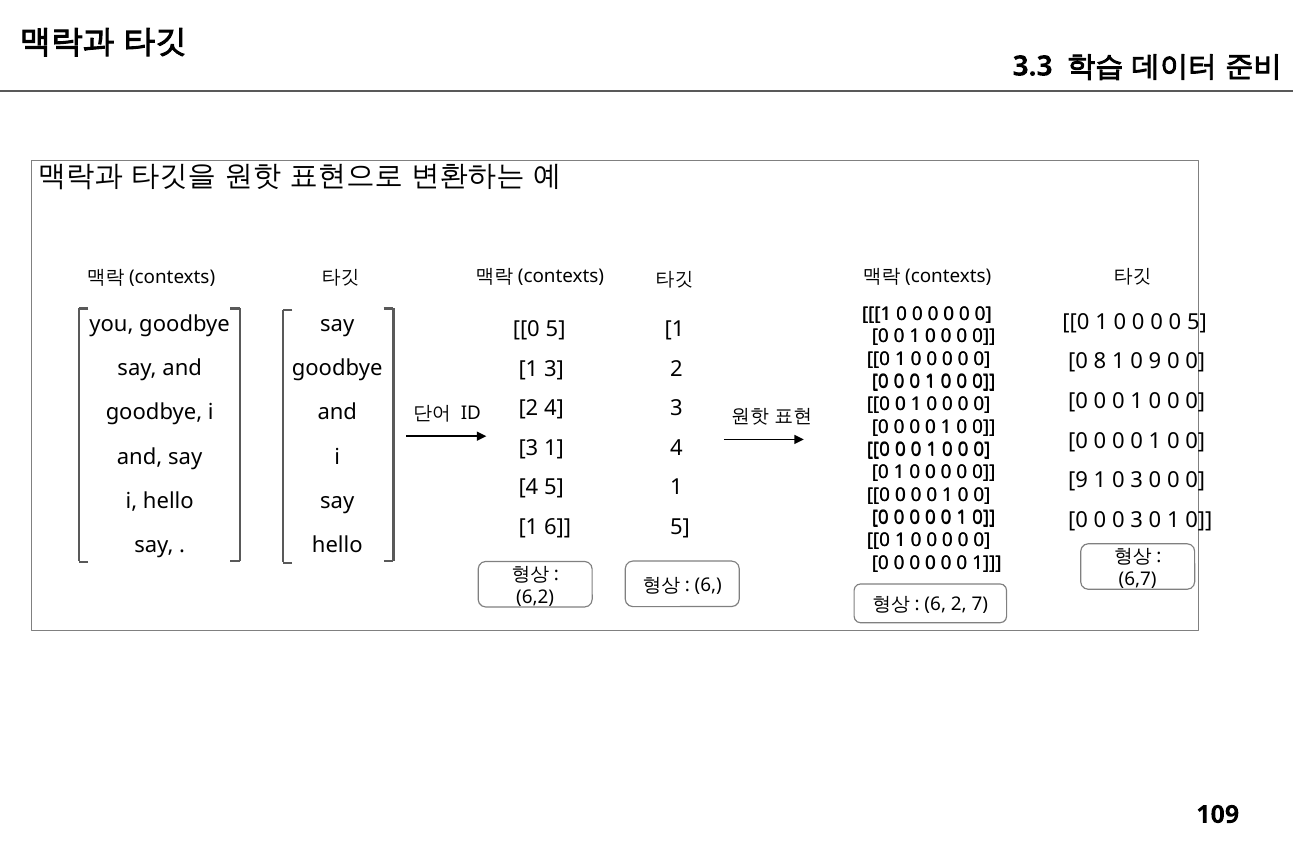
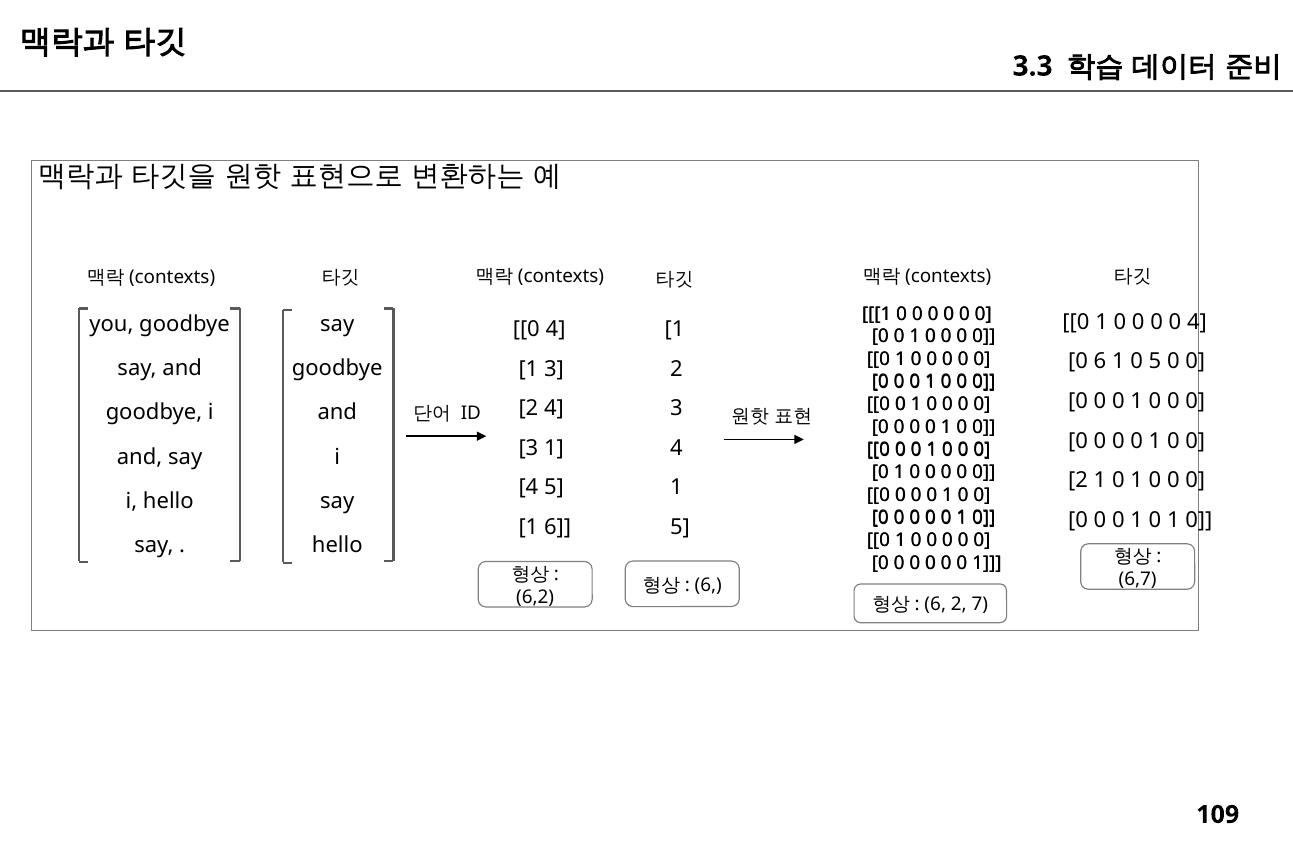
0 0 5: 5 -> 4 (1197, 322)
5: 5 -> 4 (556, 329)
0 8: 8 -> 6 (1100, 362)
1 0 9: 9 -> 5 (1155, 362)
9: 9 -> 2 (1078, 481)
3: 3 -> 1 (1137, 481)
3: 3 -> 1 (1137, 520)
